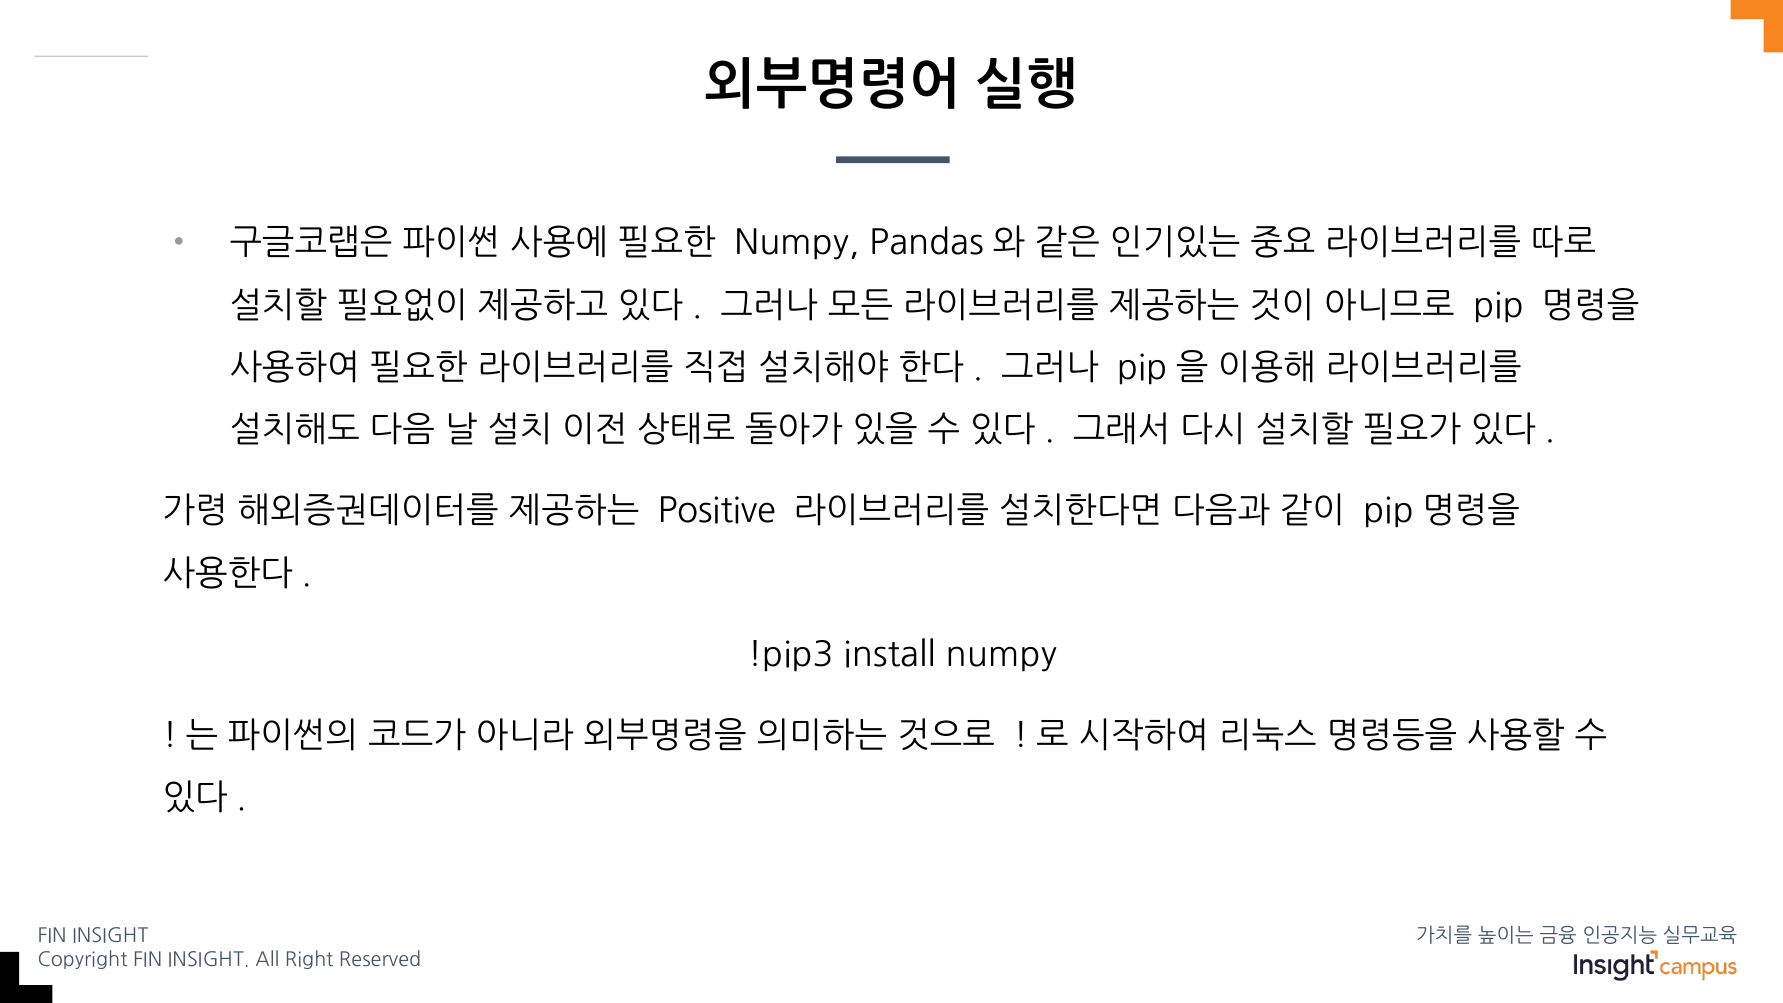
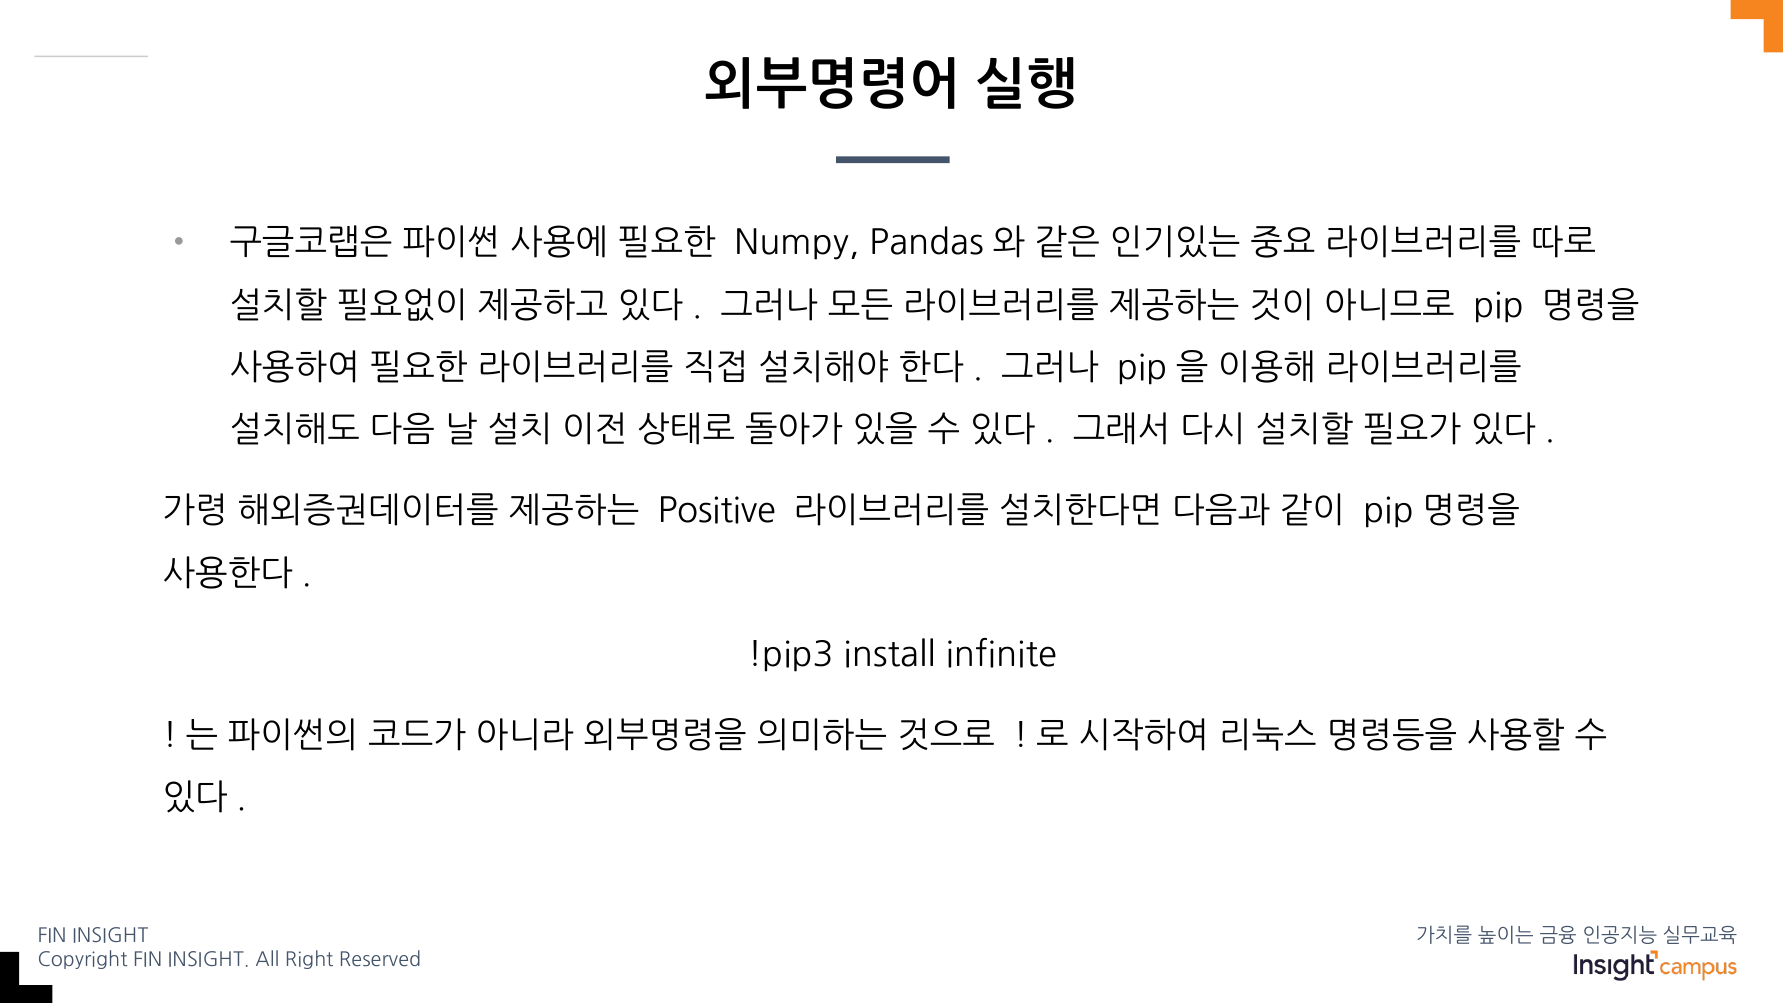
install numpy: numpy -> infinite (1001, 655)
